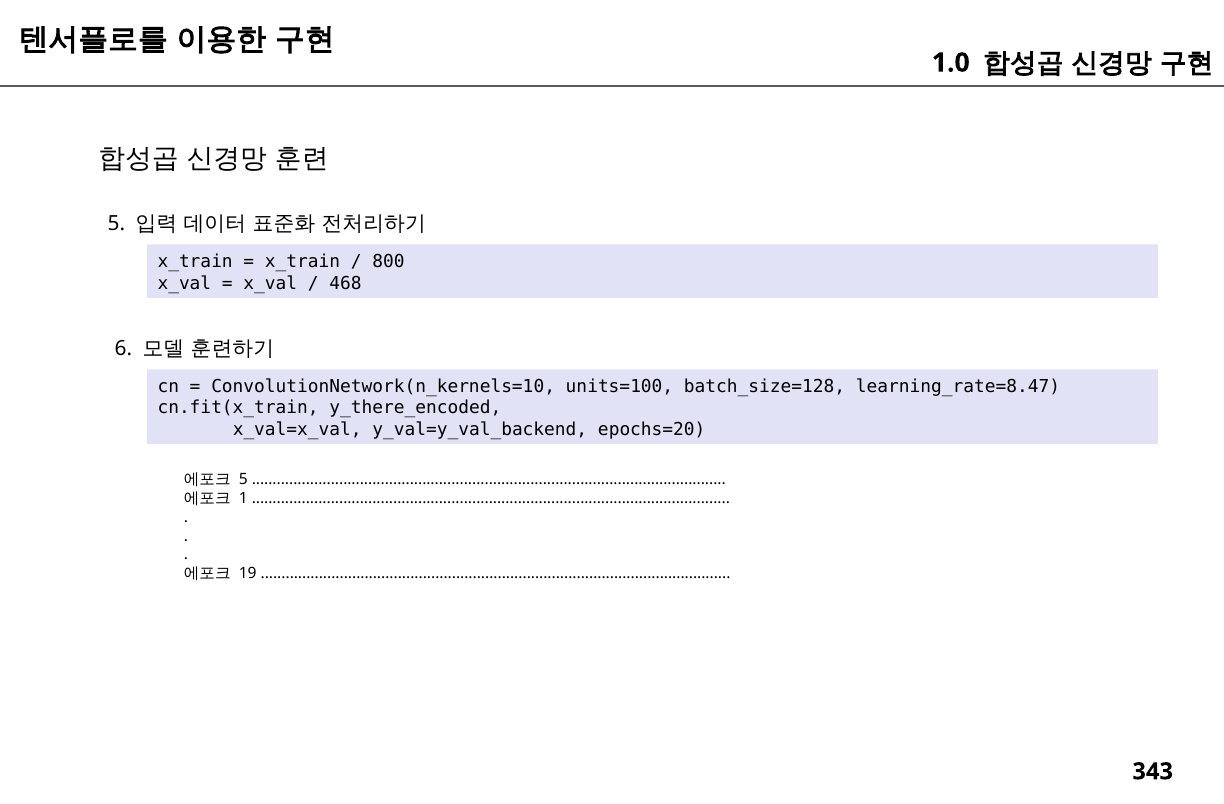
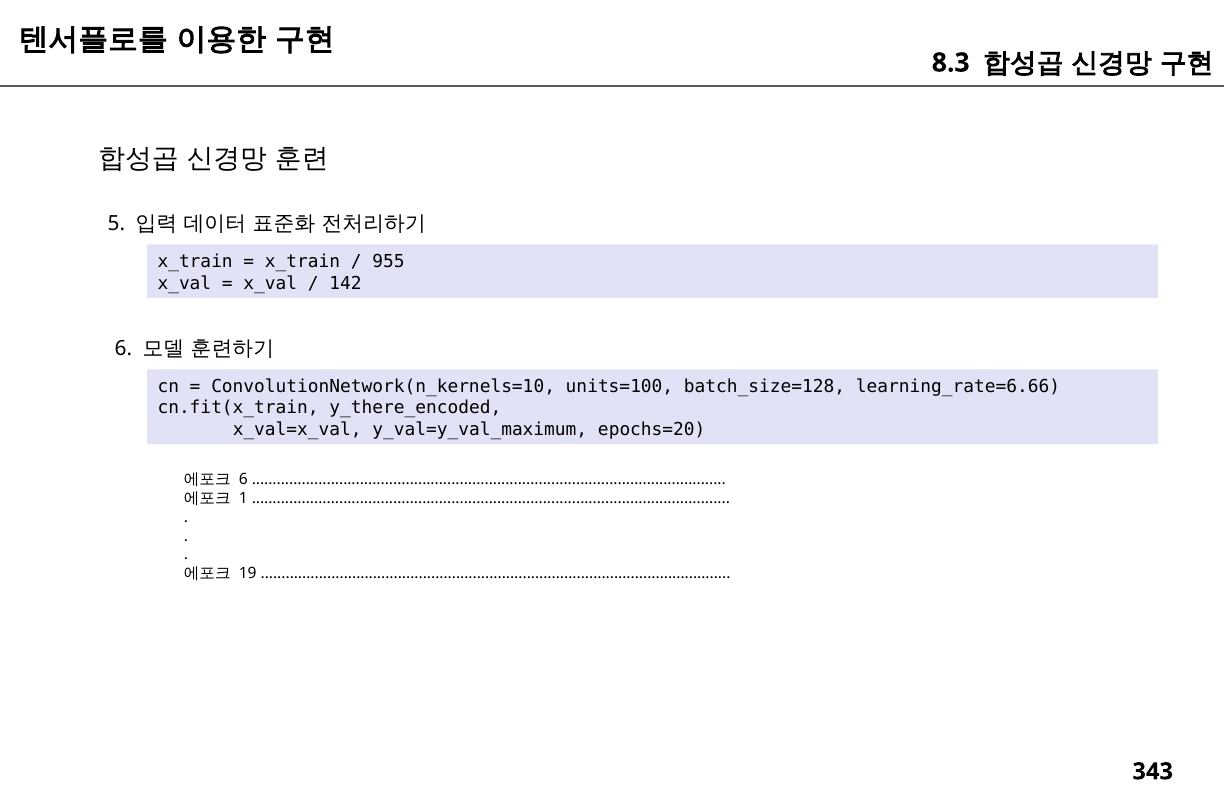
1.0: 1.0 -> 8.3 (951, 63)
800: 800 -> 955 (389, 262)
468: 468 -> 142 (346, 283)
learning_rate=8.47: learning_rate=8.47 -> learning_rate=6.66 (958, 387)
y_val=y_val_backend: y_val=y_val_backend -> y_val=y_val_maximum (480, 430)
5: 5 -> 6 (243, 480)
